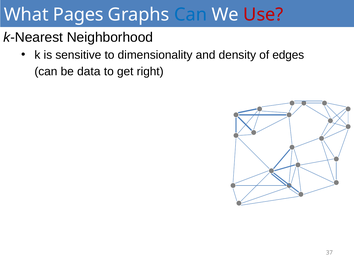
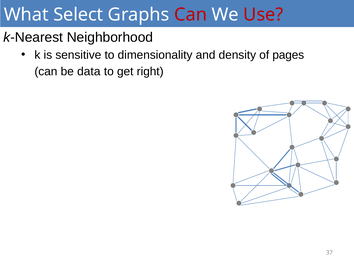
Pages: Pages -> Select (78, 15)
Can colour: blue -> red (191, 15)
edges: edges -> pages (288, 55)
